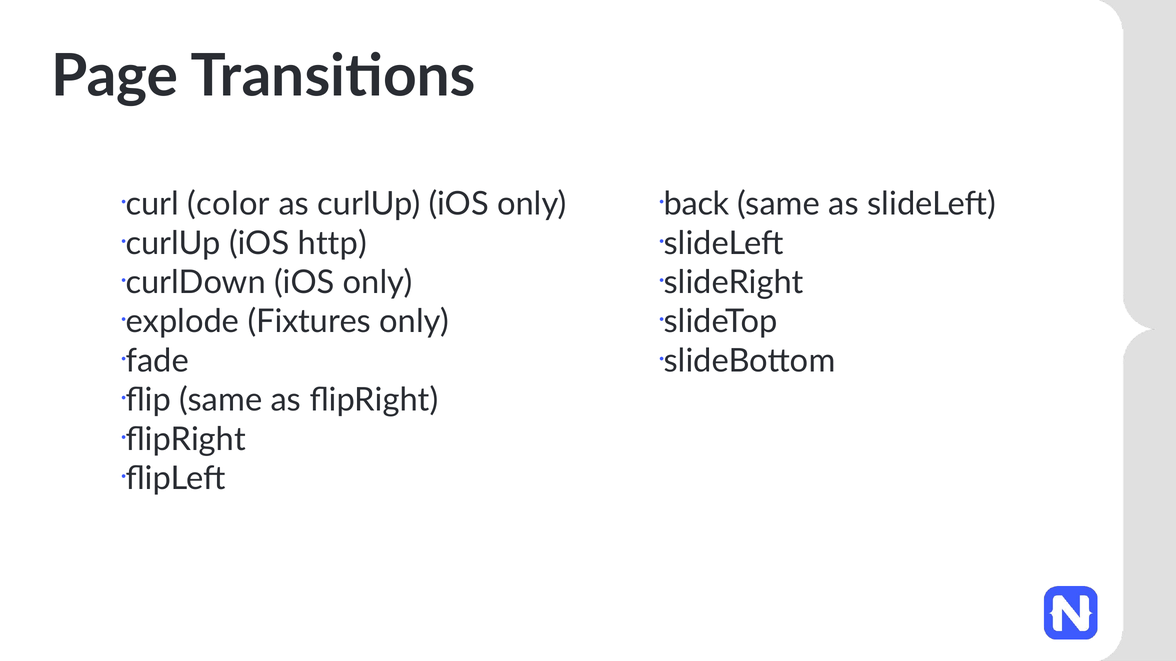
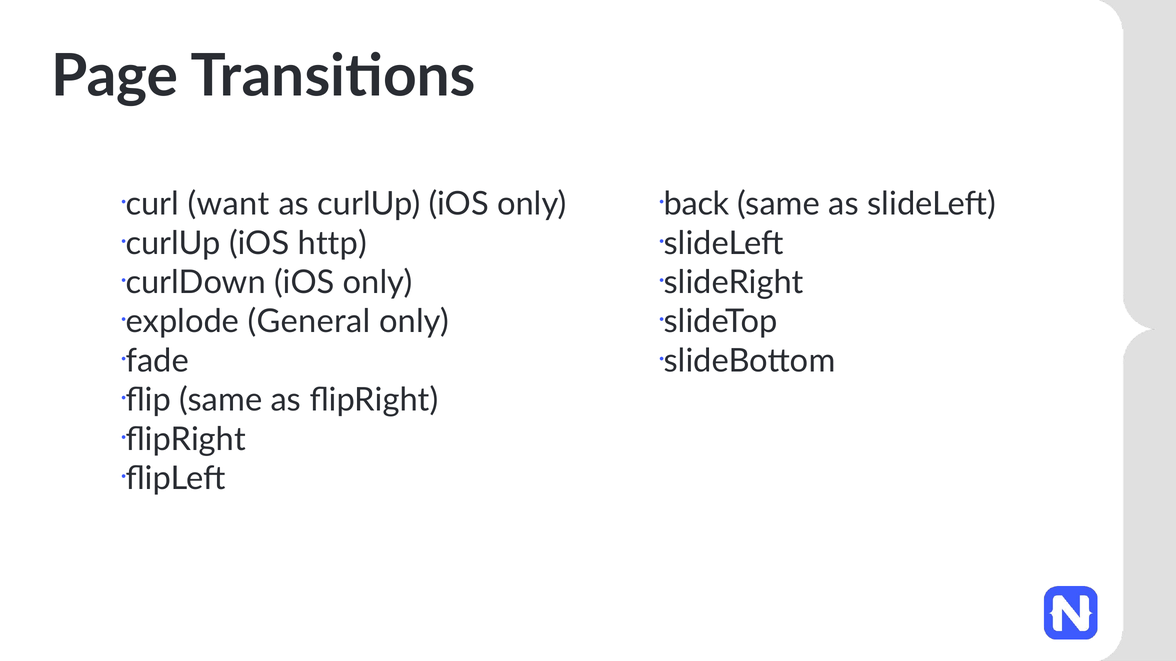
color: color -> want (229, 204)
Fixtures: Fixtures -> General (309, 322)
